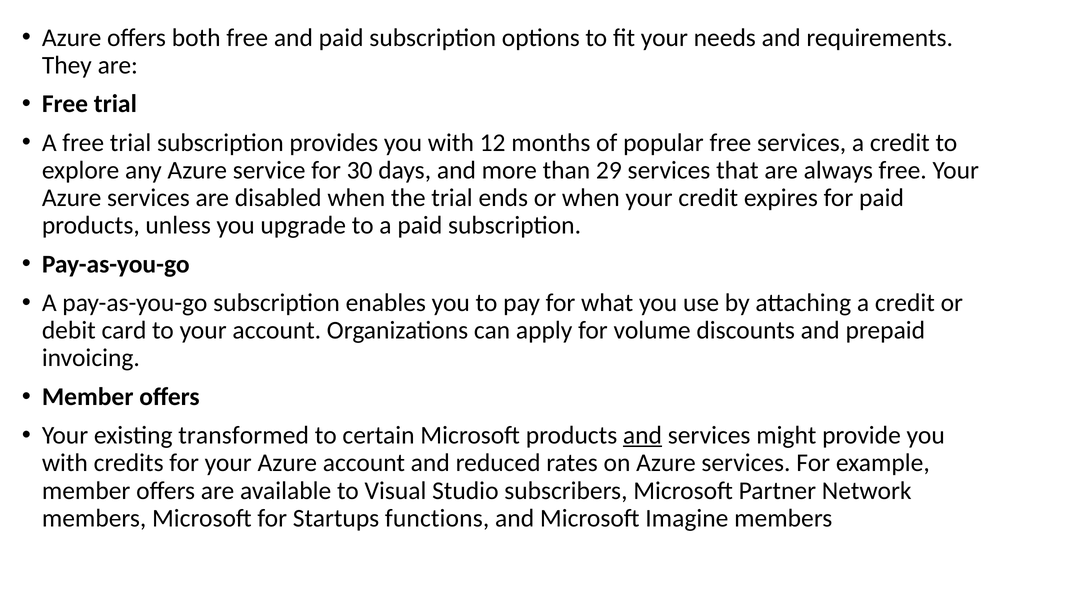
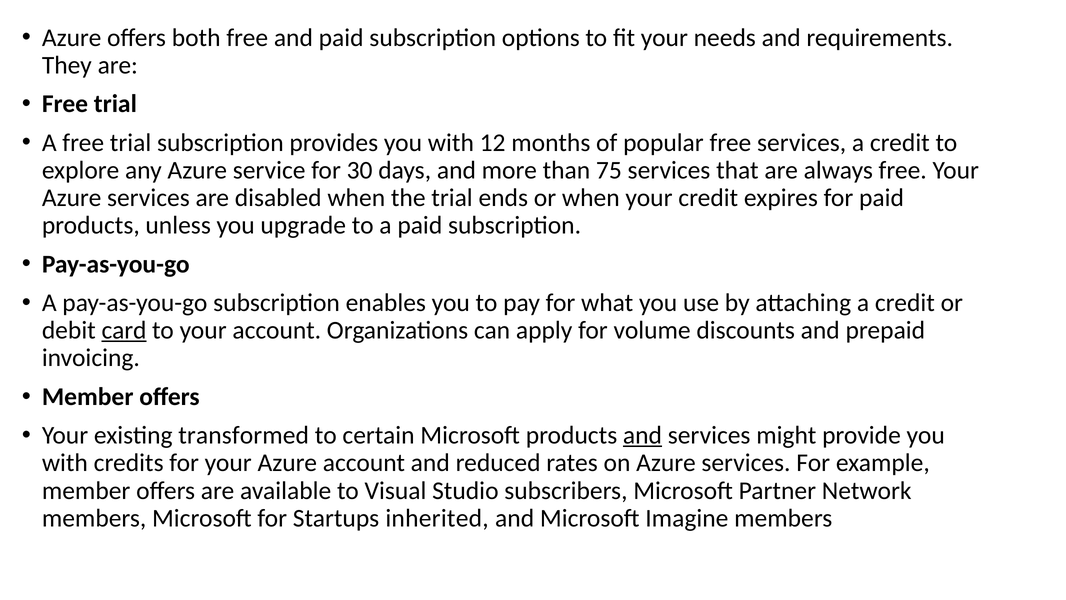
29: 29 -> 75 (609, 170)
card underline: none -> present (124, 330)
functions: functions -> inherited (437, 518)
